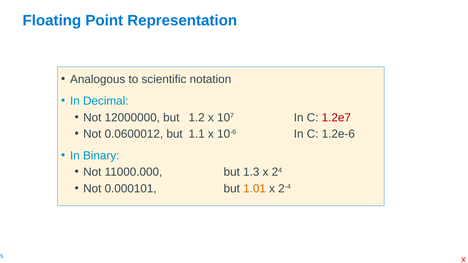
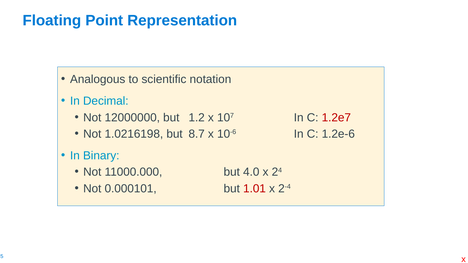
0.0600012: 0.0600012 -> 1.0216198 (134, 134)
1.1: 1.1 -> 8.7 (197, 134)
1.3: 1.3 -> 4.0 (251, 172)
1.01 colour: orange -> red (254, 189)
